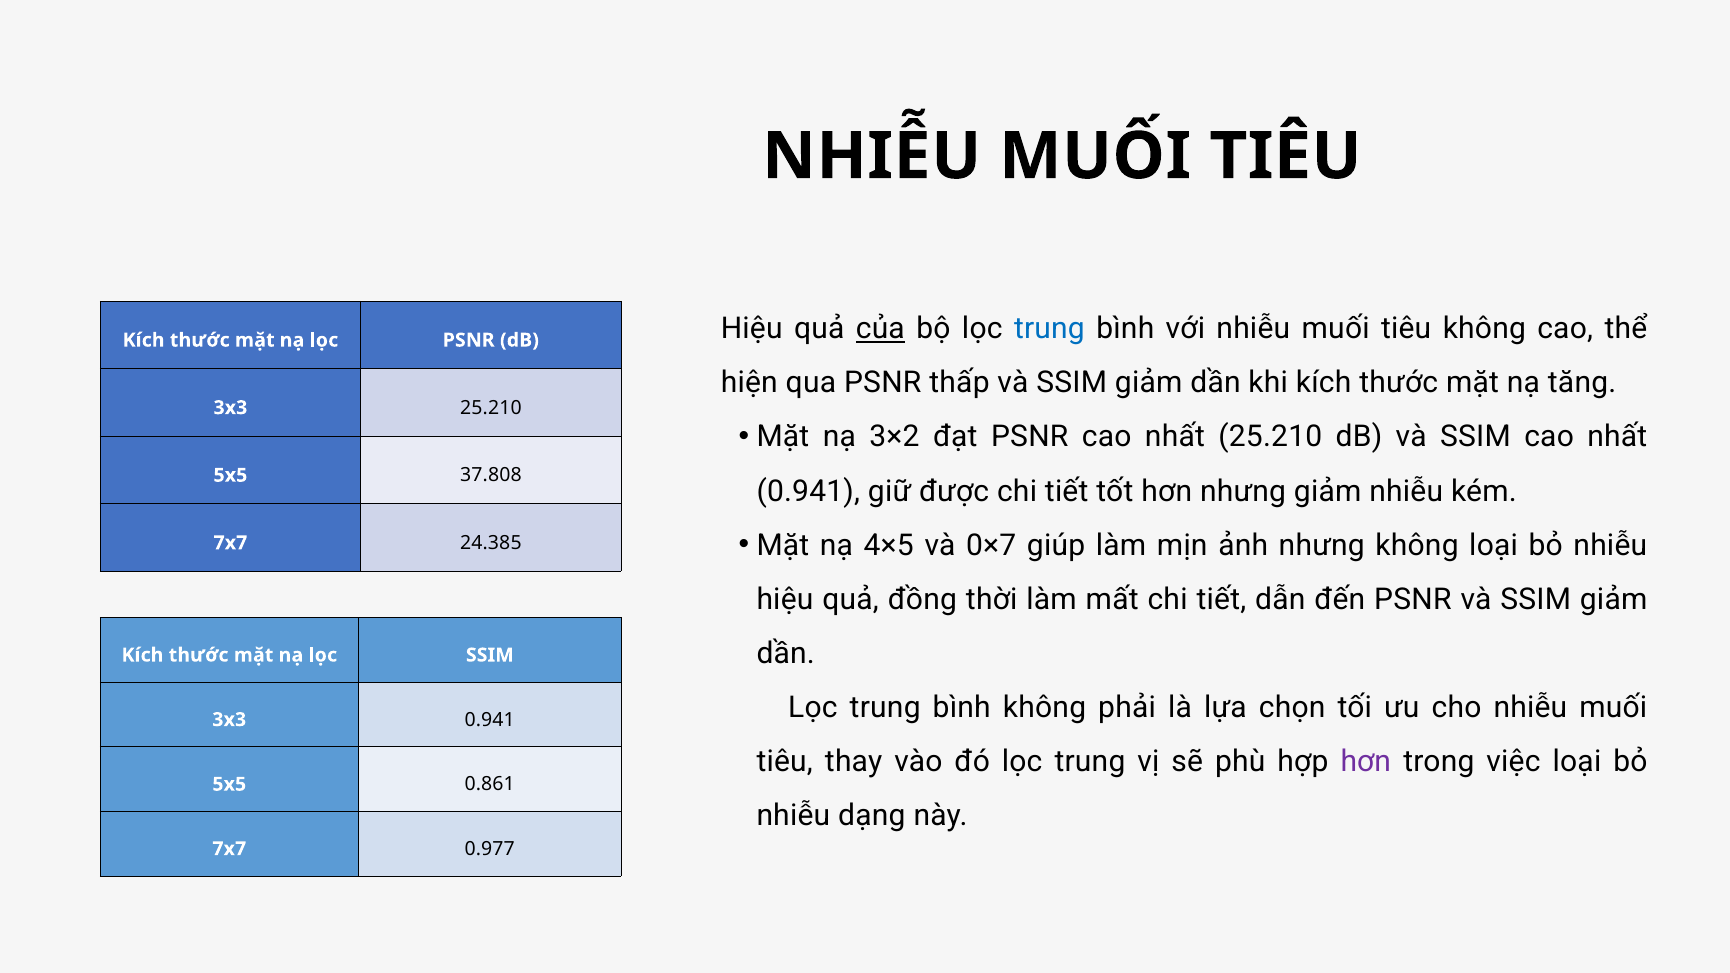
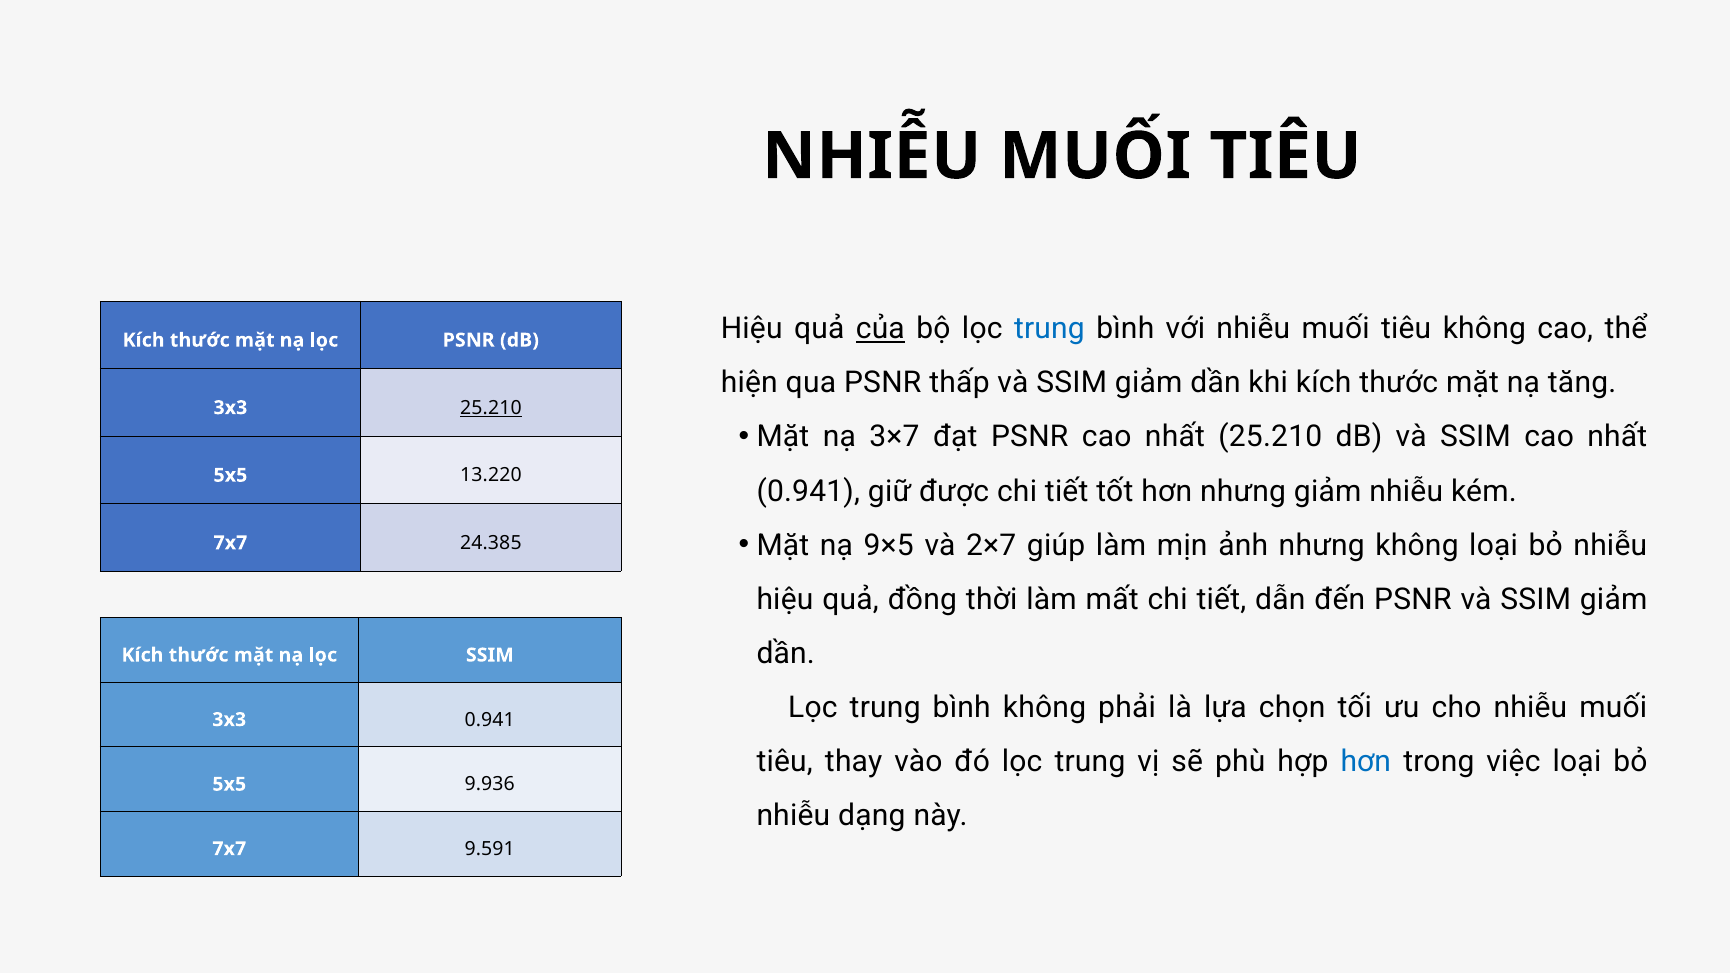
25.210 underline: none -> present (491, 408)
3×2: 3×2 -> 3×7 (894, 437)
37.808: 37.808 -> 13.220 (491, 475)
4×5: 4×5 -> 9×5 (889, 545)
0×7: 0×7 -> 2×7 (991, 545)
hơn colour: purple -> blue (1366, 761)
0.861: 0.861 -> 9.936 (490, 784)
0.977: 0.977 -> 9.591 (490, 849)
